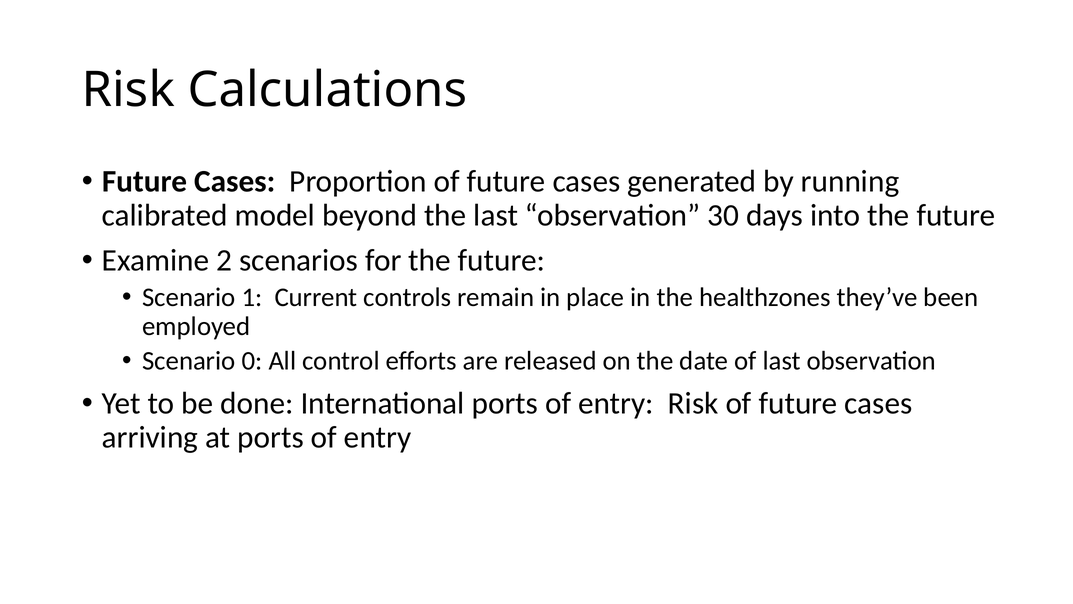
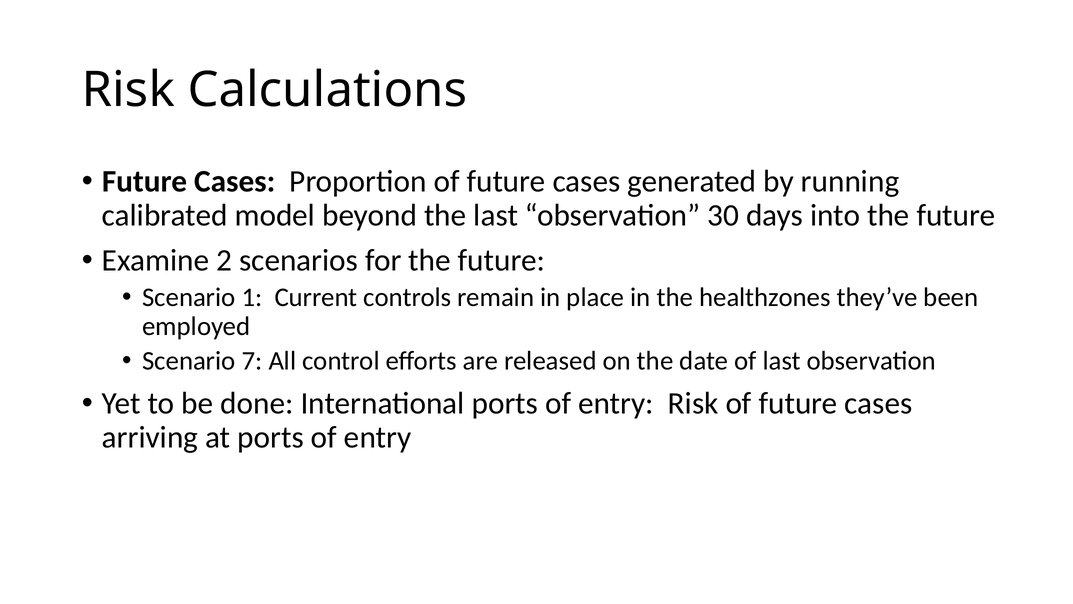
0: 0 -> 7 (252, 361)
